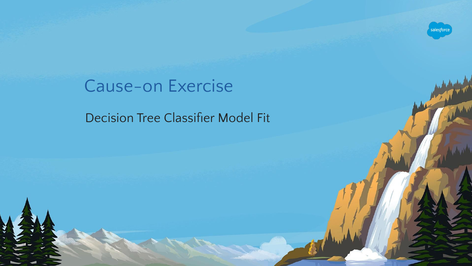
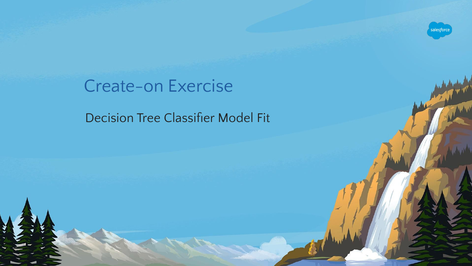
Cause-on: Cause-on -> Create-on (124, 86)
